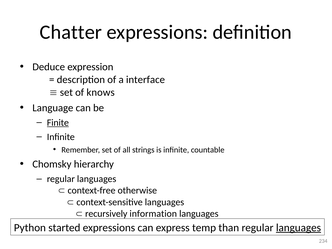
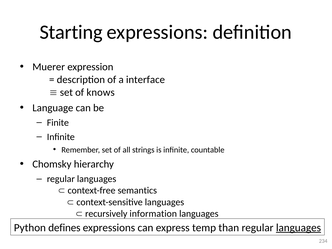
Chatter: Chatter -> Starting (71, 32)
Deduce: Deduce -> Muerer (49, 67)
Finite underline: present -> none (58, 123)
otherwise: otherwise -> semantics (137, 191)
started: started -> defines (64, 228)
